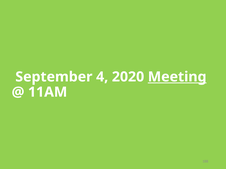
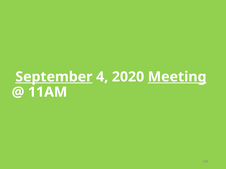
September underline: none -> present (54, 77)
